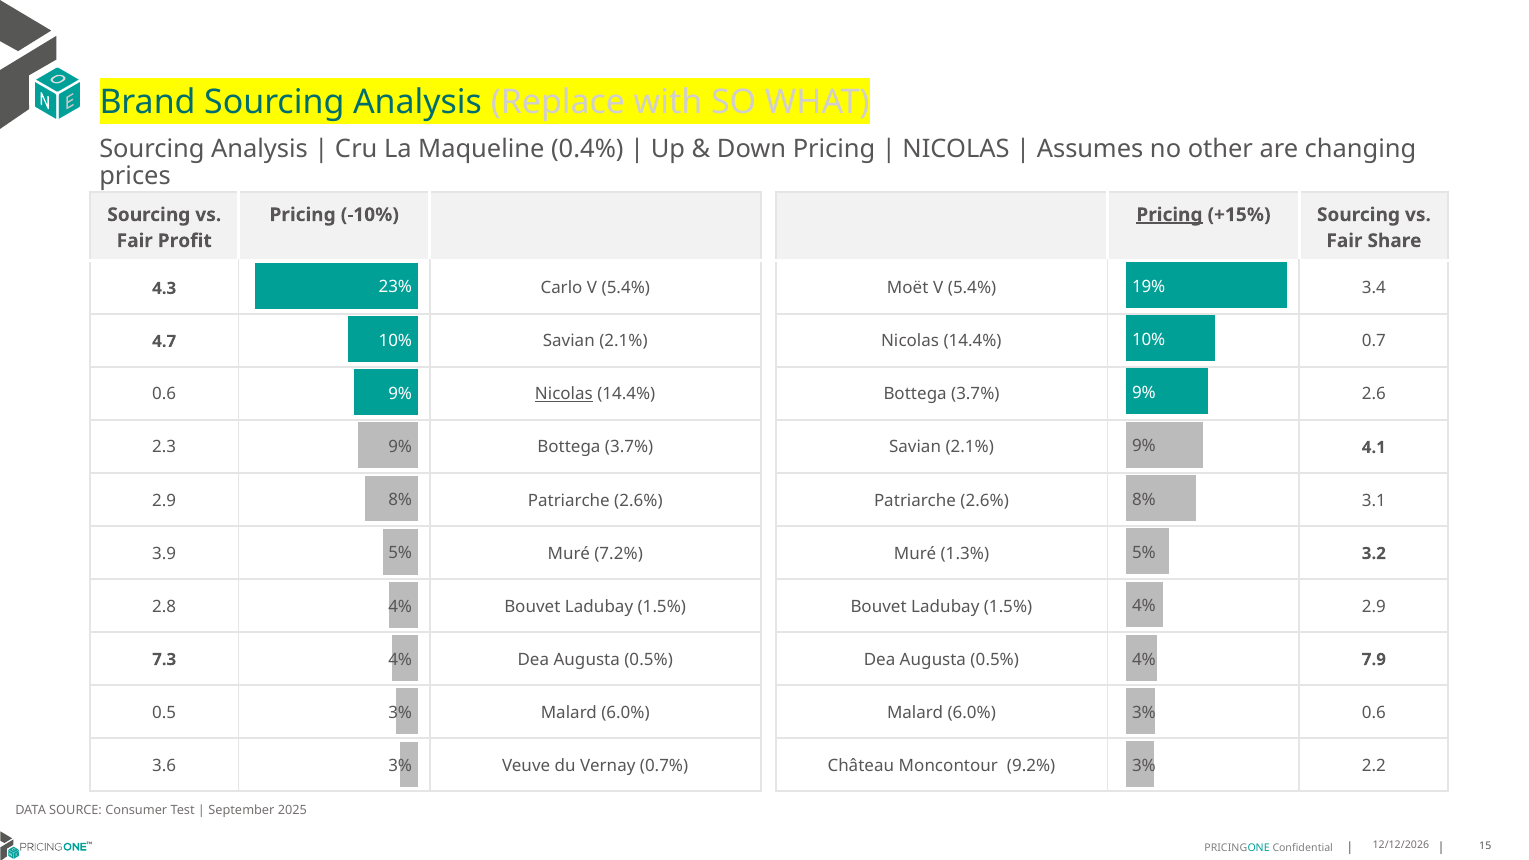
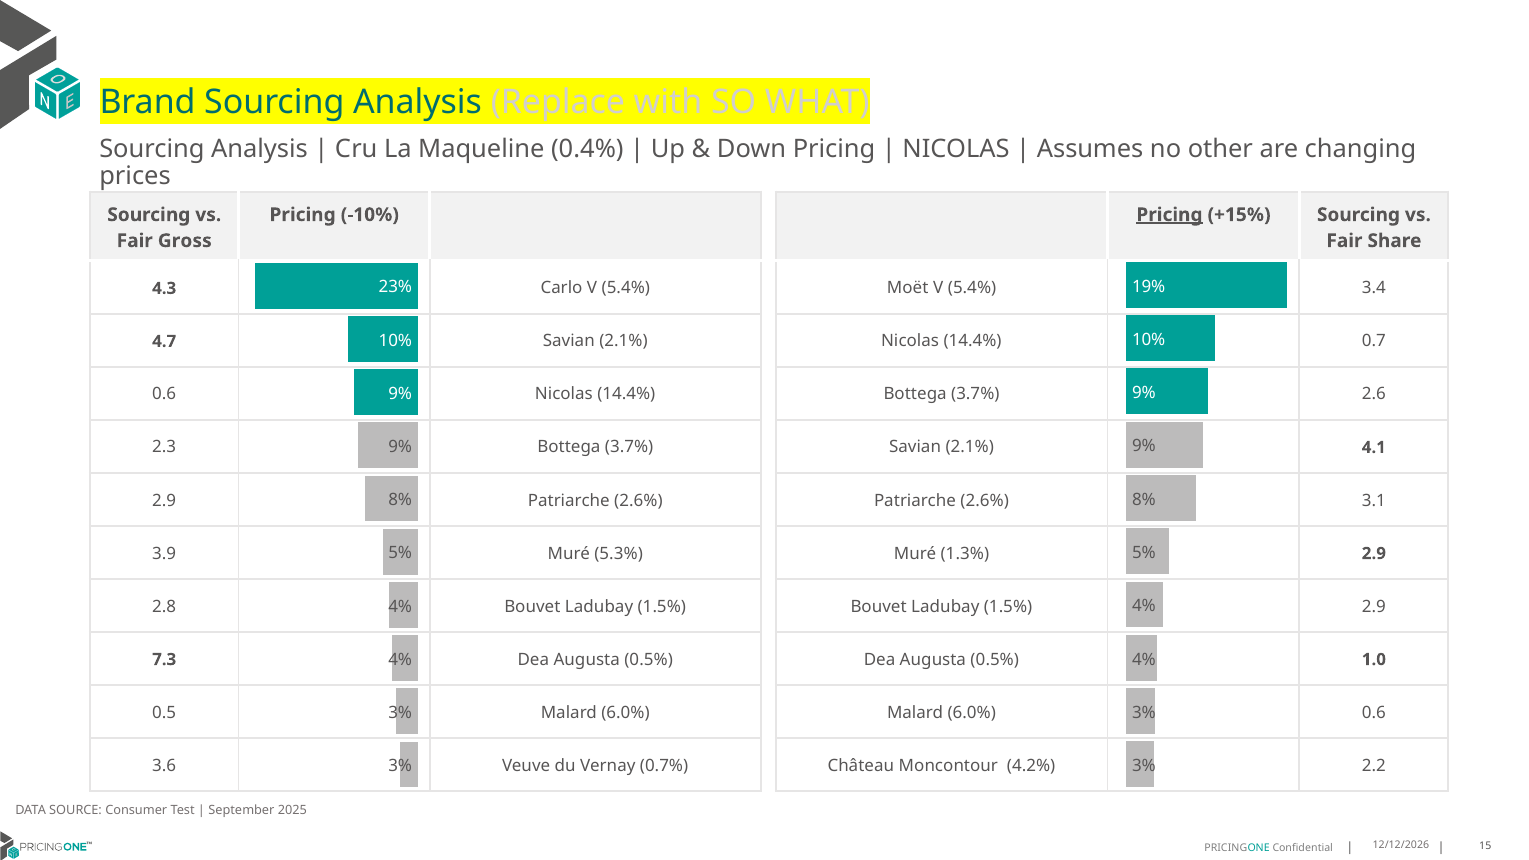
Profit: Profit -> Gross (185, 241)
Nicolas underline: present -> none (564, 394)
7.2%: 7.2% -> 5.3% (619, 554)
1.3% 3.2: 3.2 -> 2.9 (1374, 554)
7.9: 7.9 -> 1.0 (1374, 660)
9.2%: 9.2% -> 4.2% (1031, 766)
